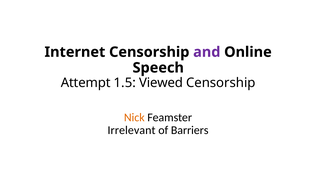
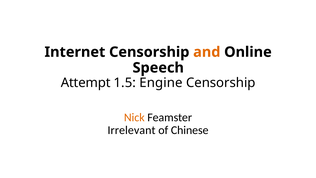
and colour: purple -> orange (207, 52)
Viewed: Viewed -> Engine (161, 83)
Barriers: Barriers -> Chinese (190, 130)
